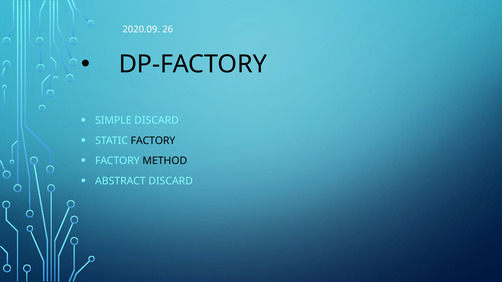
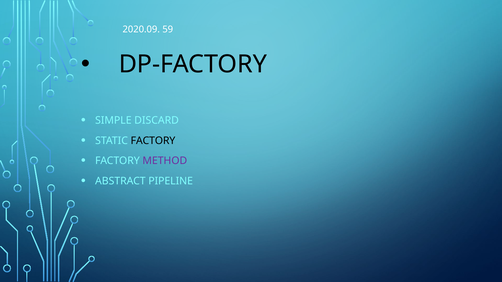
26: 26 -> 59 (168, 29)
METHOD colour: black -> purple (165, 161)
ABSTRACT DISCARD: DISCARD -> PIPELINE (171, 181)
